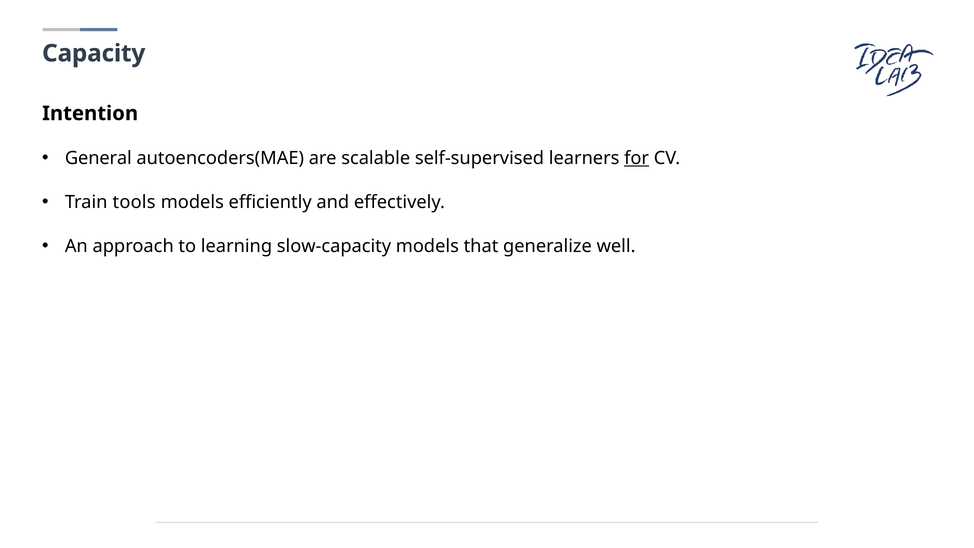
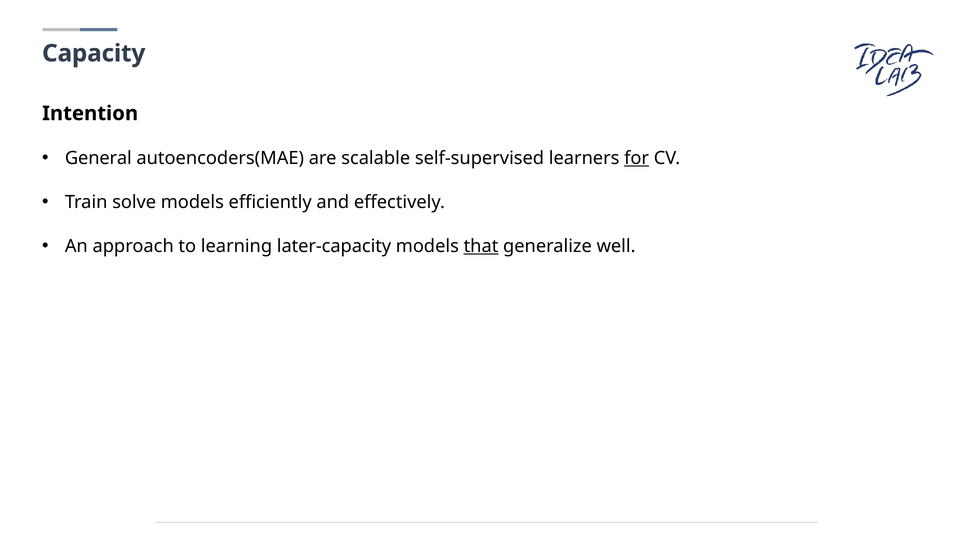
tools: tools -> solve (134, 202)
slow-capacity: slow-capacity -> later-capacity (334, 246)
that underline: none -> present (481, 246)
